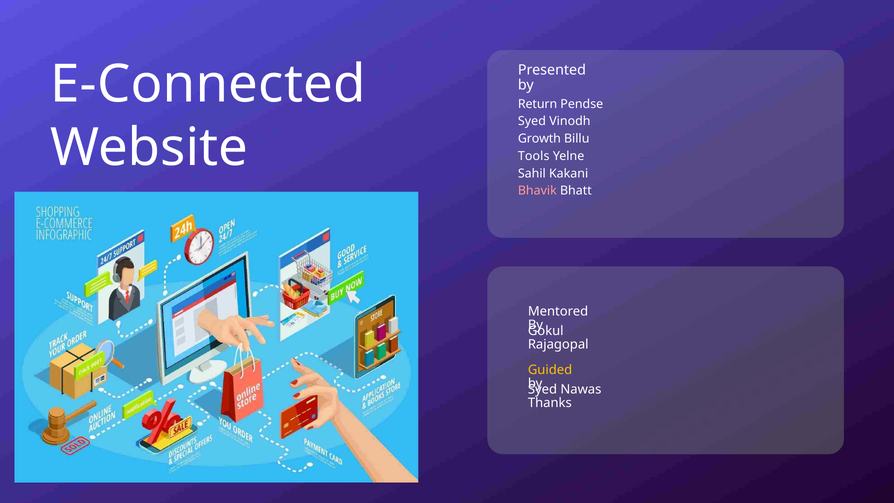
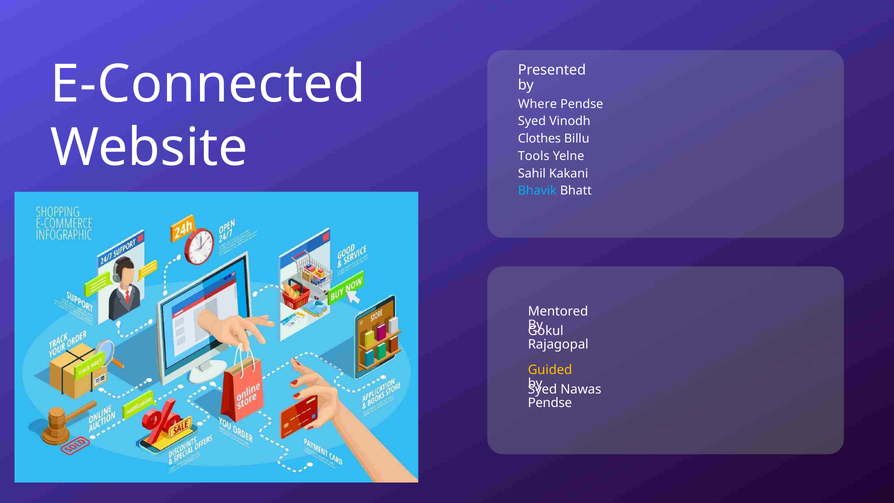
Return: Return -> Where (537, 104)
Growth: Growth -> Clothes (539, 139)
Bhavik colour: pink -> light blue (537, 191)
Thanks: Thanks -> Pendse (550, 403)
